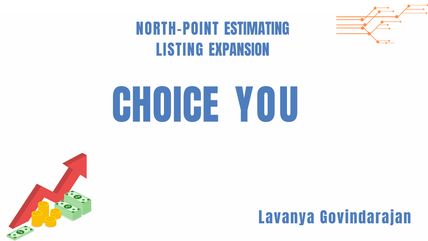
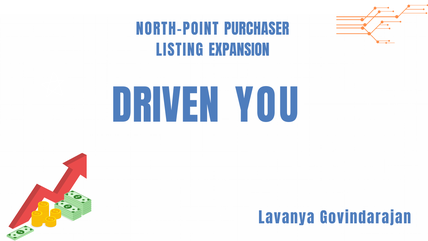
ESTIMATING: ESTIMATING -> PURCHASER (257, 30)
CHOICE: CHOICE -> DRIVEN (165, 108)
